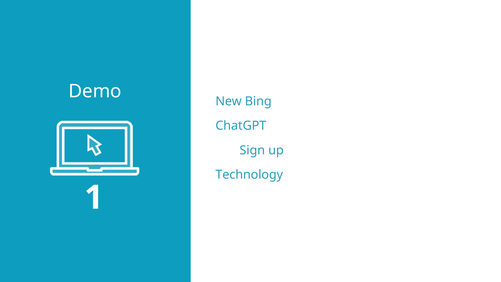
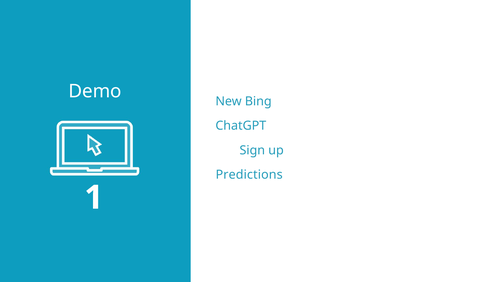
Technology: Technology -> Predictions (249, 175)
